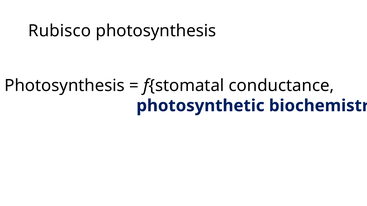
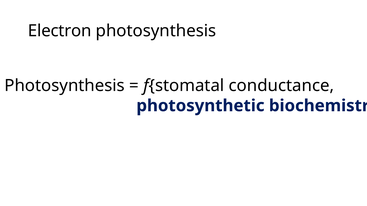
Rubisco: Rubisco -> Electron (60, 31)
